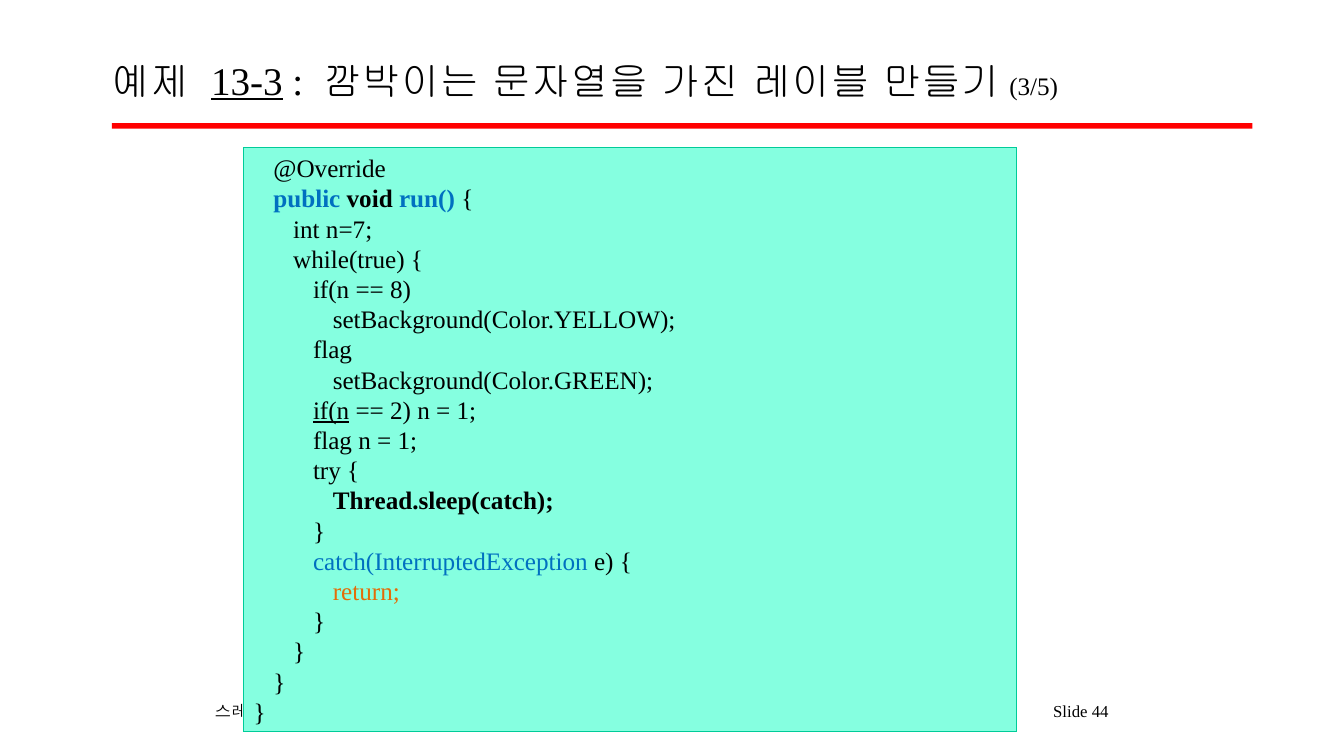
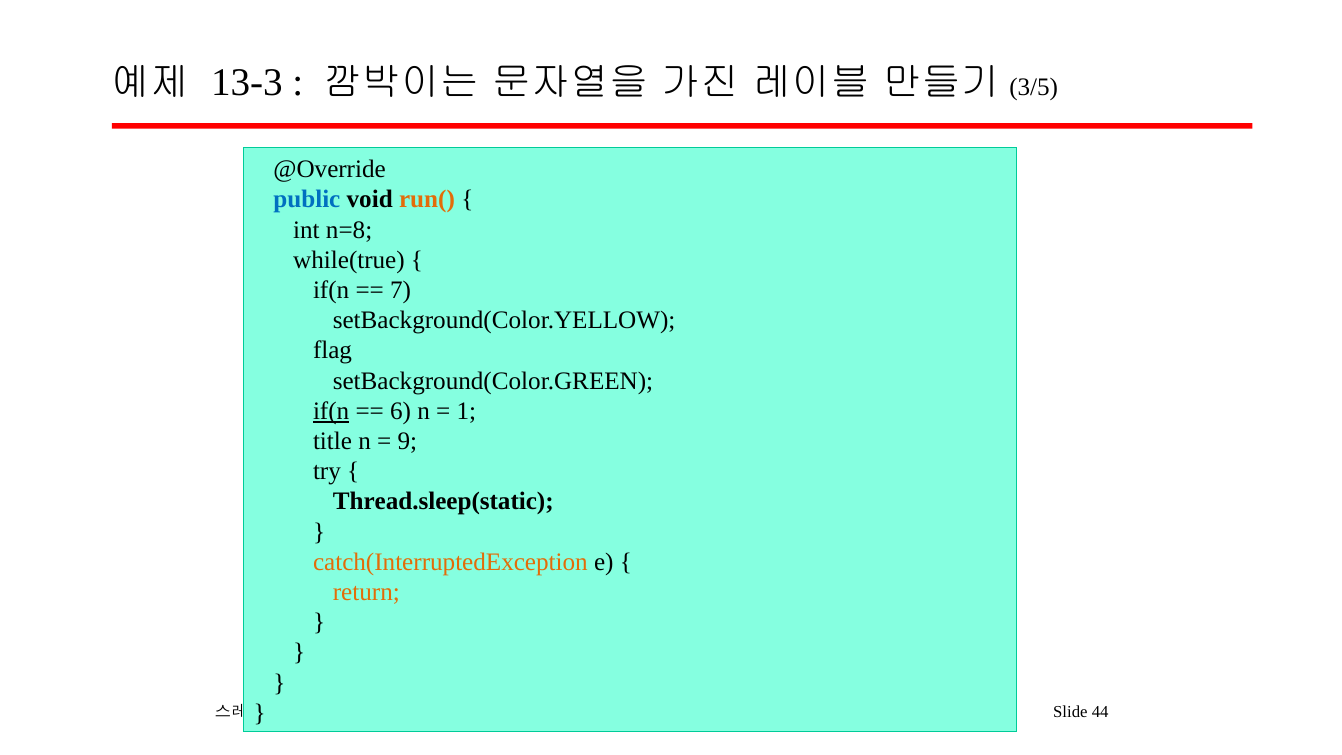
13-3 underline: present -> none (247, 82)
run( colour: blue -> orange (427, 200)
n=7: n=7 -> n=8 (349, 230)
8: 8 -> 7 (401, 290)
2: 2 -> 6 (401, 411)
flag: flag -> title (333, 441)
1: 1 -> 9 (407, 441)
Thread.sleep(catch: Thread.sleep(catch -> Thread.sleep(static (443, 501)
catch(InterruptedException colour: blue -> orange (450, 562)
